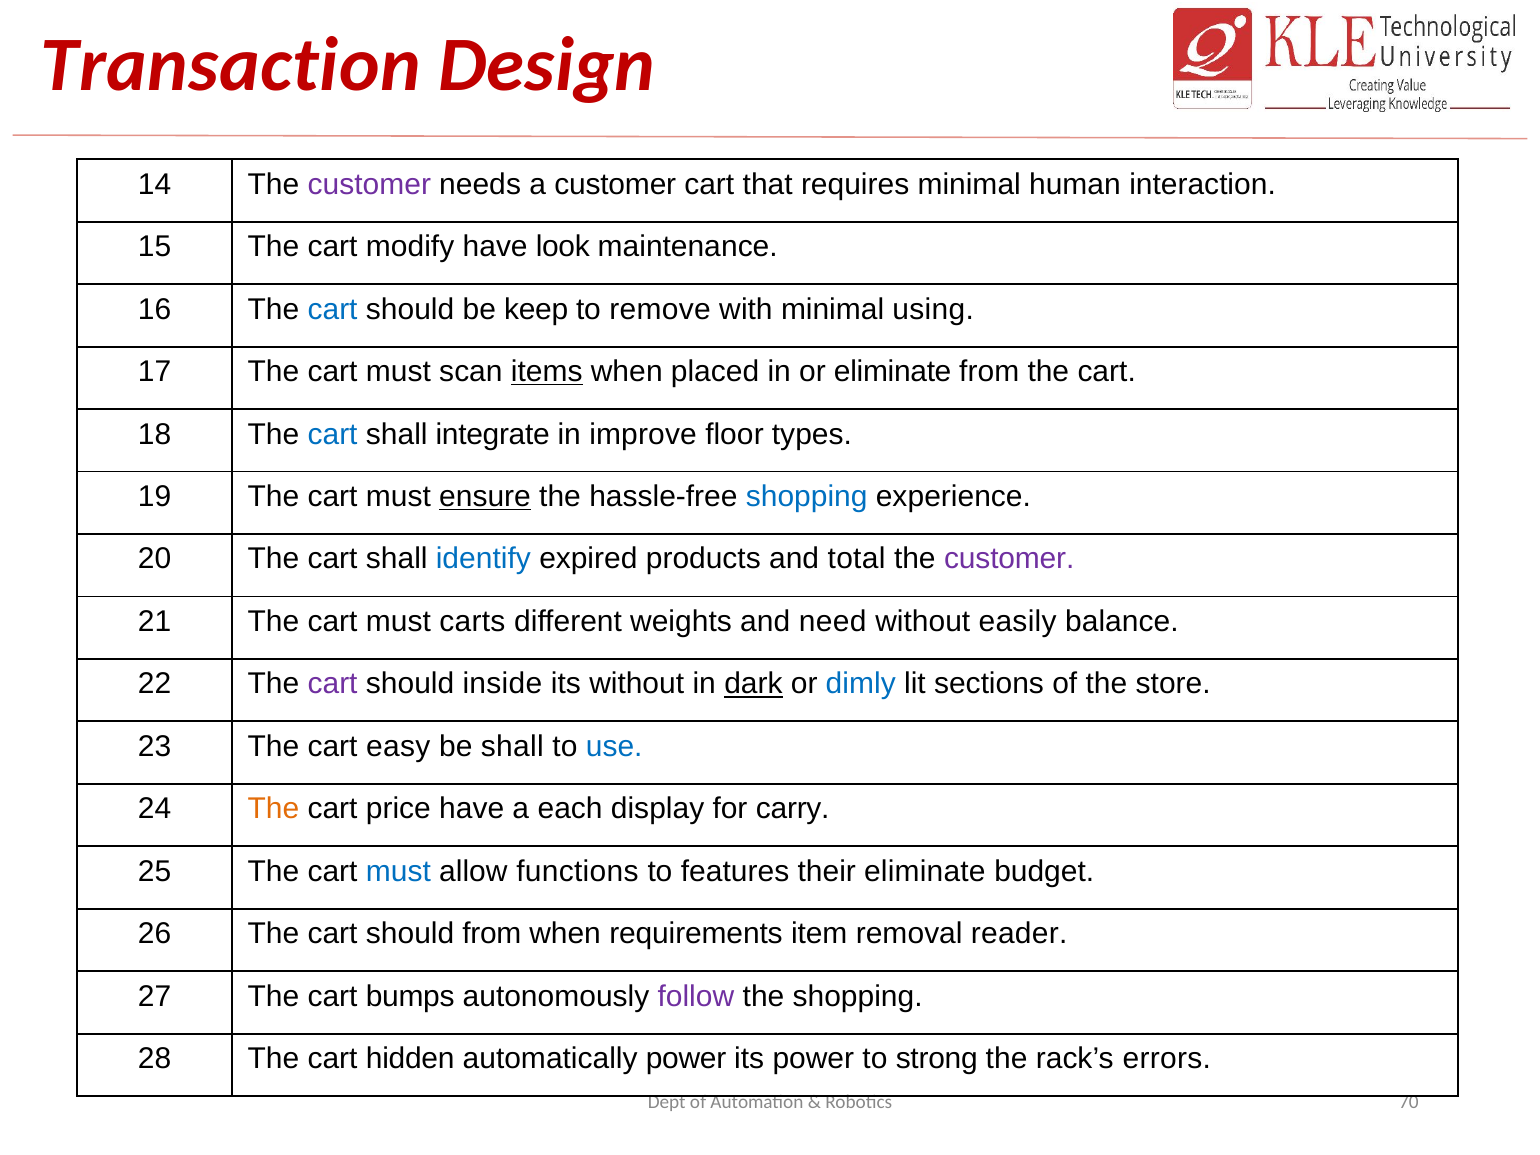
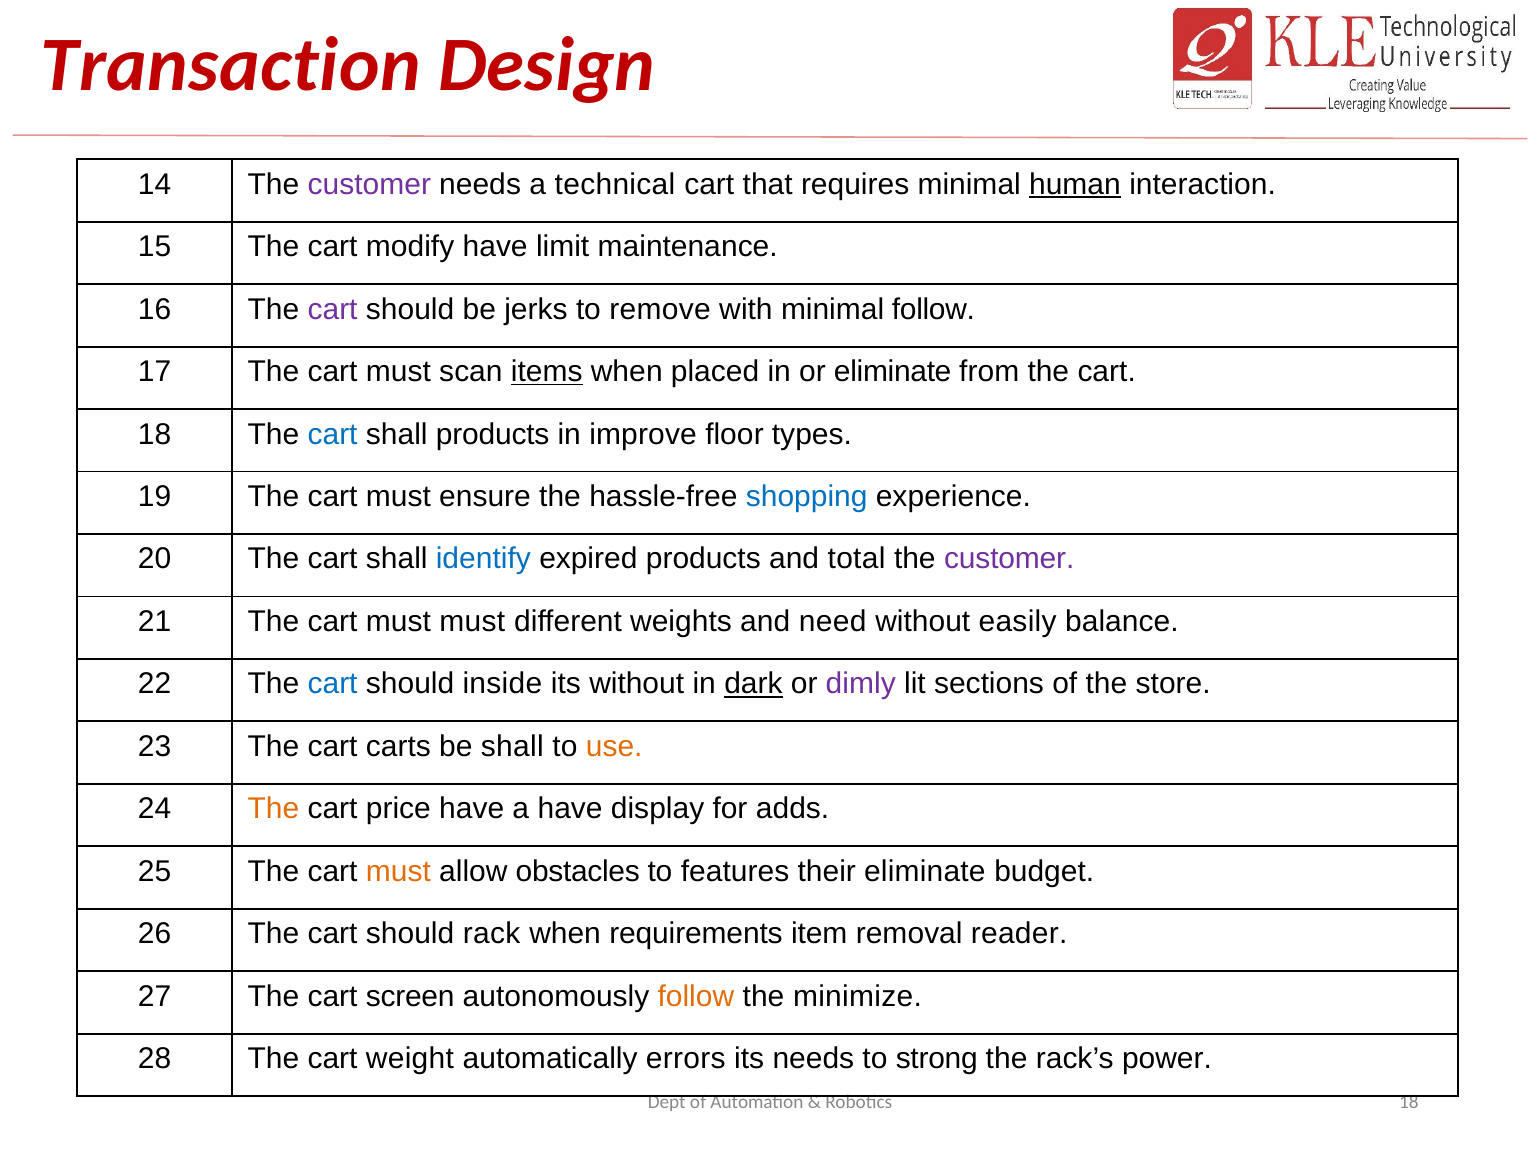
a customer: customer -> technical (615, 184)
human underline: none -> present (1075, 184)
look: look -> limit (563, 247)
cart colour: blue -> purple (333, 309)
keep: keep -> jerks (536, 309)
minimal using: using -> follow (933, 309)
shall integrate: integrate -> products (493, 434)
ensure underline: present -> none (485, 497)
must carts: carts -> must (472, 622)
cart colour: purple -> blue (333, 684)
dimly colour: blue -> purple (861, 684)
easy: easy -> carts (398, 746)
use colour: blue -> orange (614, 746)
a each: each -> have (570, 809)
carry: carry -> adds (793, 809)
must colour: blue -> orange (398, 871)
functions: functions -> obstacles (578, 871)
should from: from -> rack (492, 934)
bumps: bumps -> screen (410, 996)
follow colour: purple -> orange (696, 996)
the shopping: shopping -> minimize (857, 996)
hidden: hidden -> weight (410, 1059)
automatically power: power -> errors (686, 1059)
its power: power -> needs (813, 1059)
errors: errors -> power (1167, 1059)
Robotics 70: 70 -> 18 (1409, 1102)
